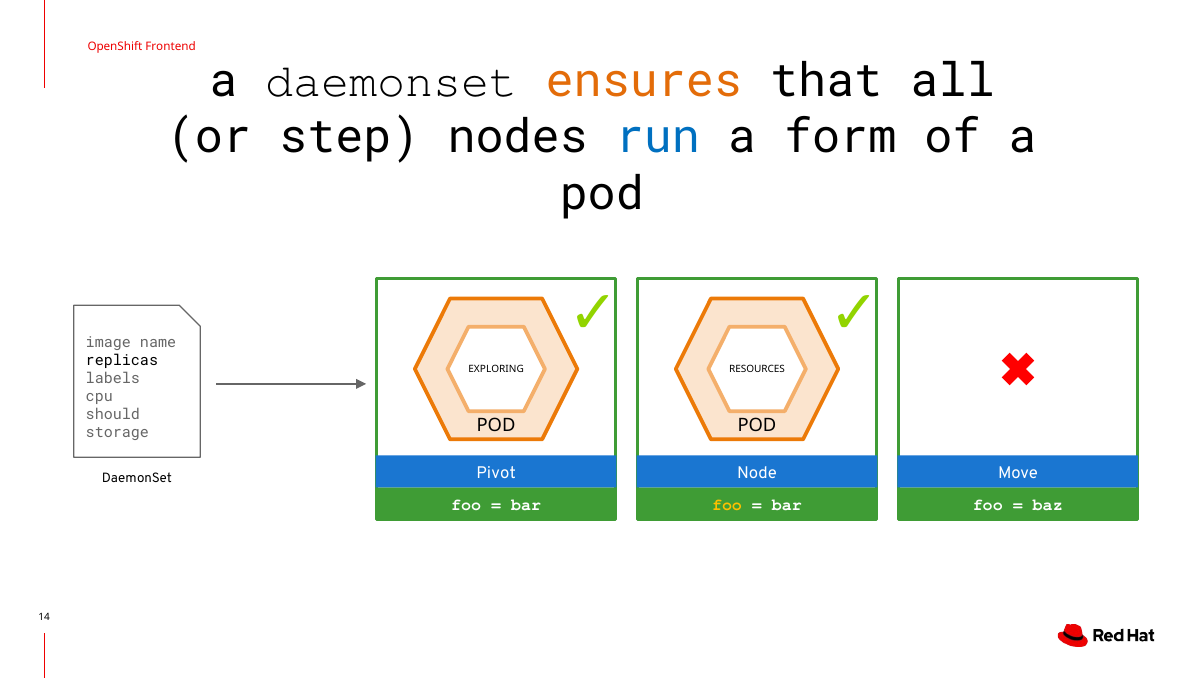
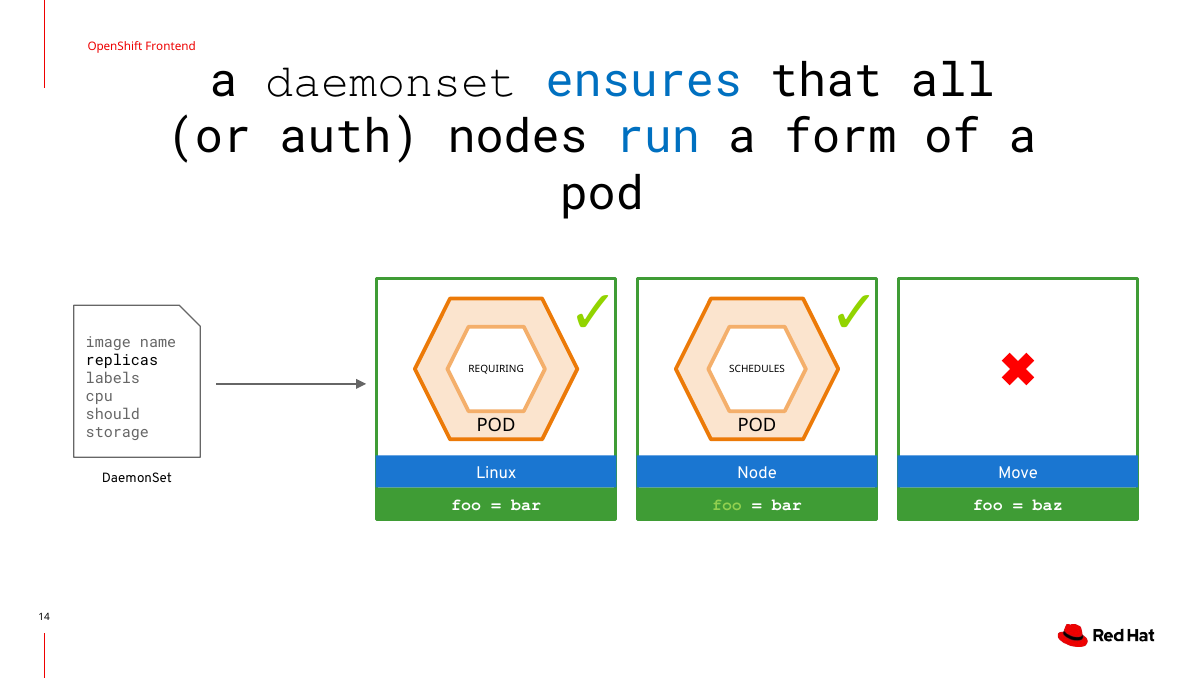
ensures colour: orange -> blue (644, 81)
step: step -> auth (349, 137)
EXPLORING: EXPLORING -> REQUIRING (496, 369)
RESOURCES: RESOURCES -> SCHEDULES (757, 369)
Pivot: Pivot -> Linux (496, 472)
foo colour: yellow -> light green (727, 504)
